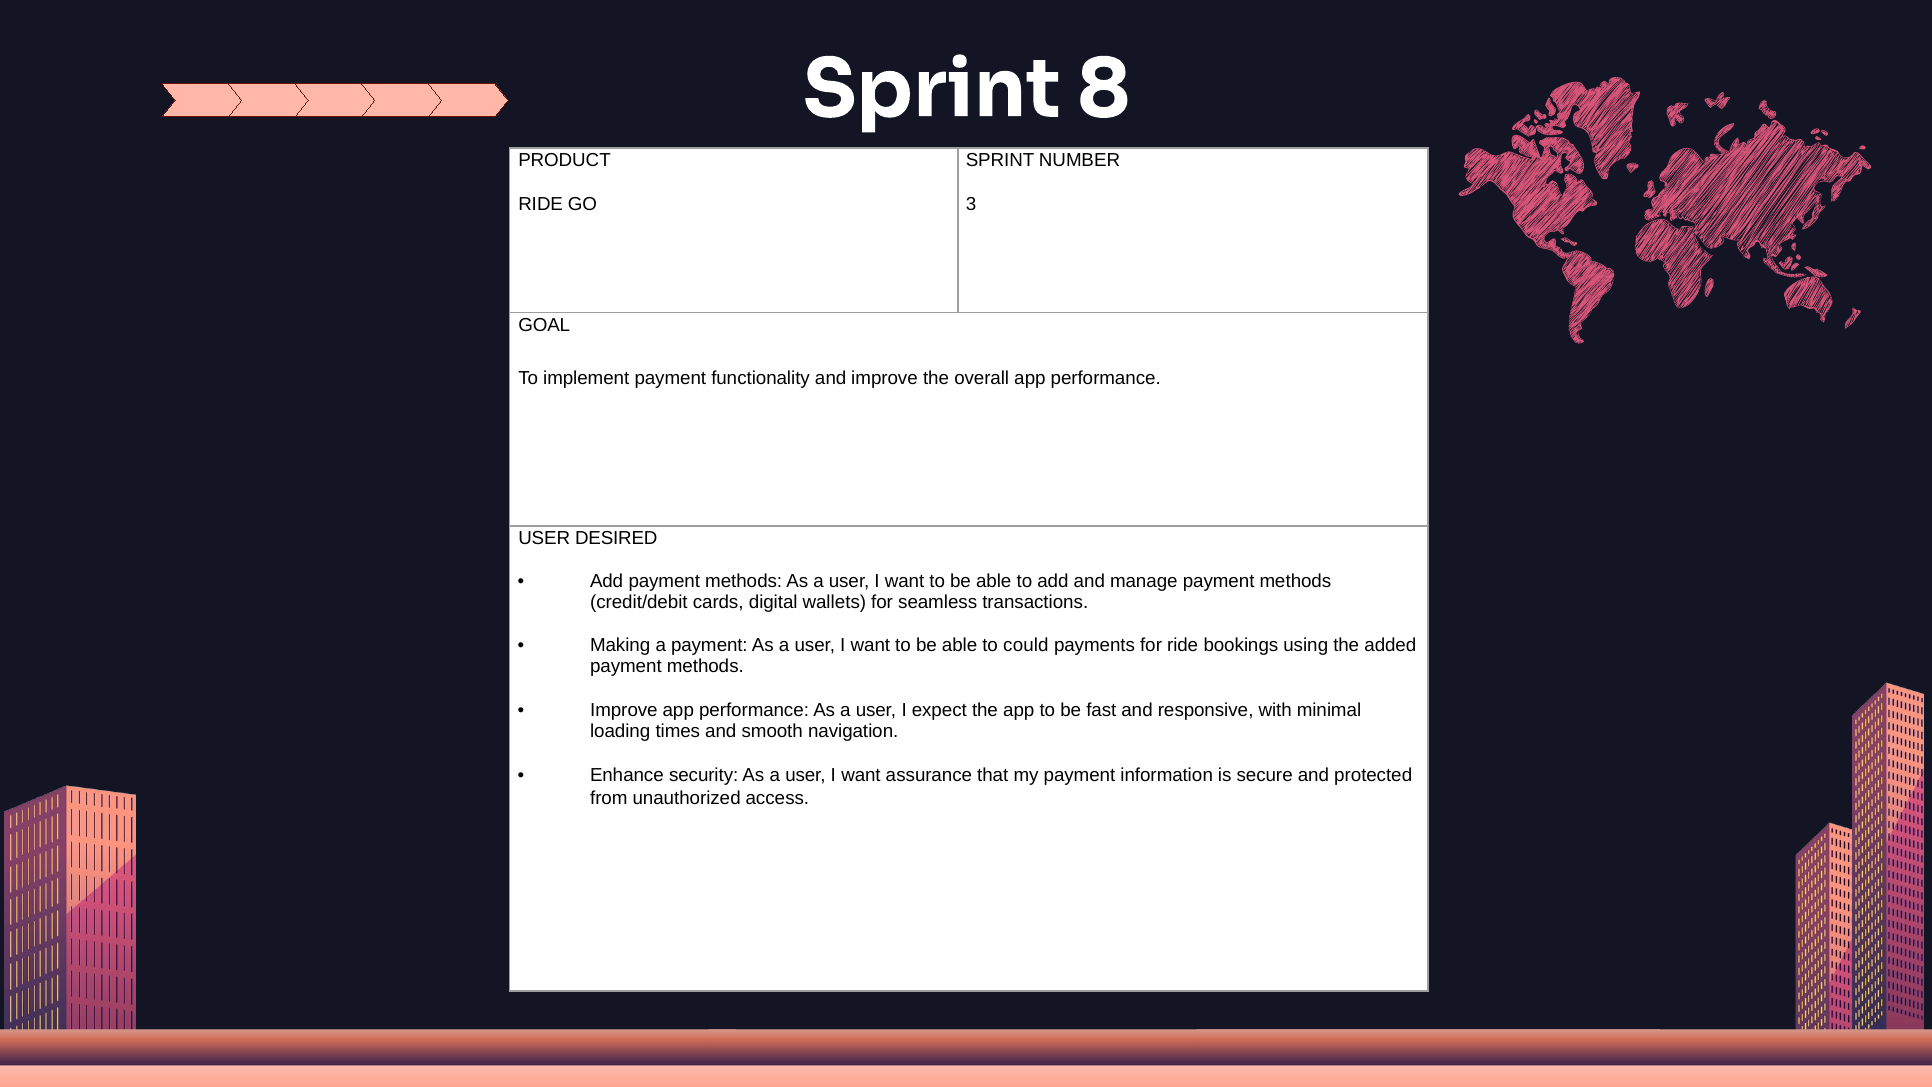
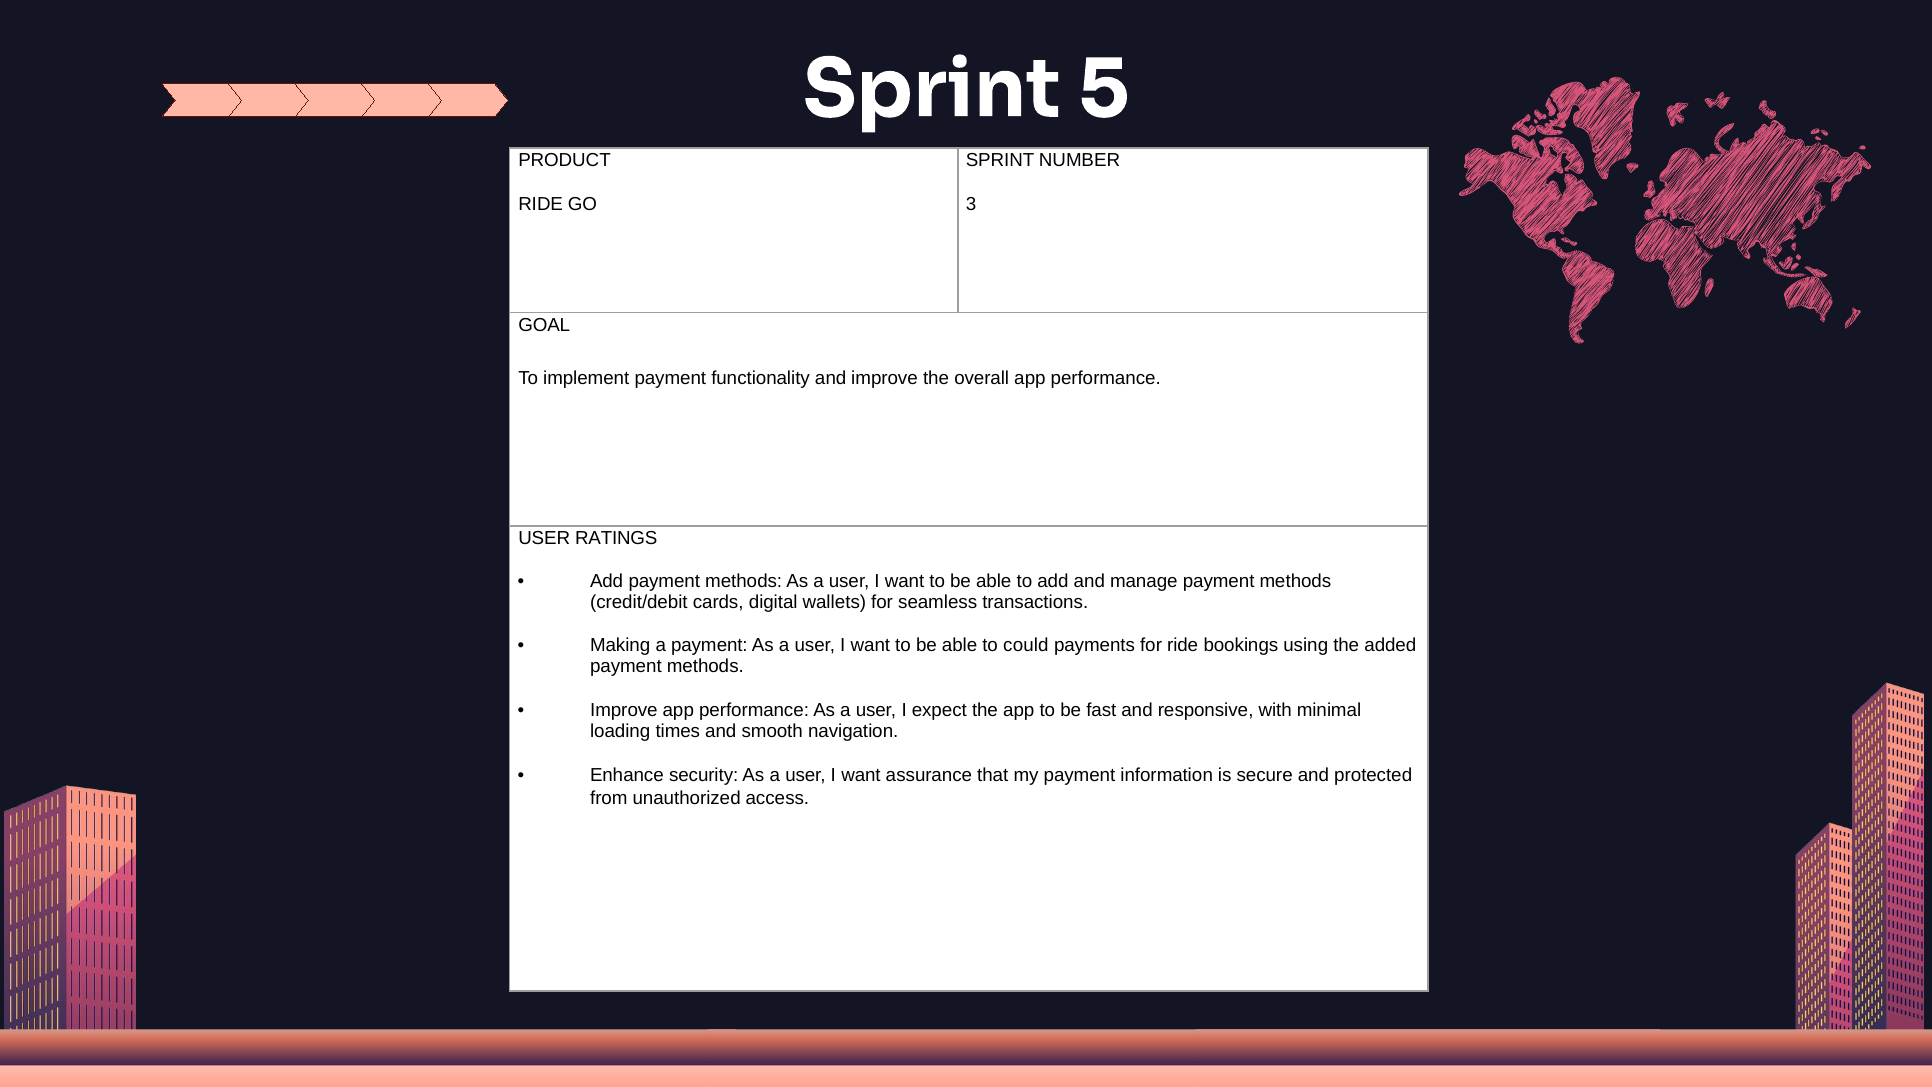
8: 8 -> 5 (1104, 90)
DESIRED: DESIRED -> RATINGS (616, 538)
